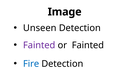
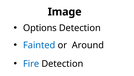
Unseen: Unseen -> Options (40, 28)
Fainted colour: purple -> blue (39, 45)
or Fainted: Fainted -> Around (88, 45)
